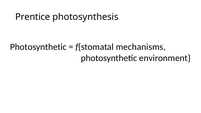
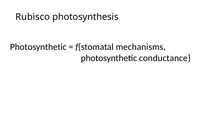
Prentice: Prentice -> Rubisco (33, 17)
environment: environment -> conductance (165, 58)
